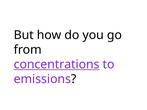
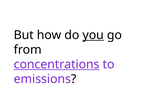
you underline: none -> present (93, 35)
